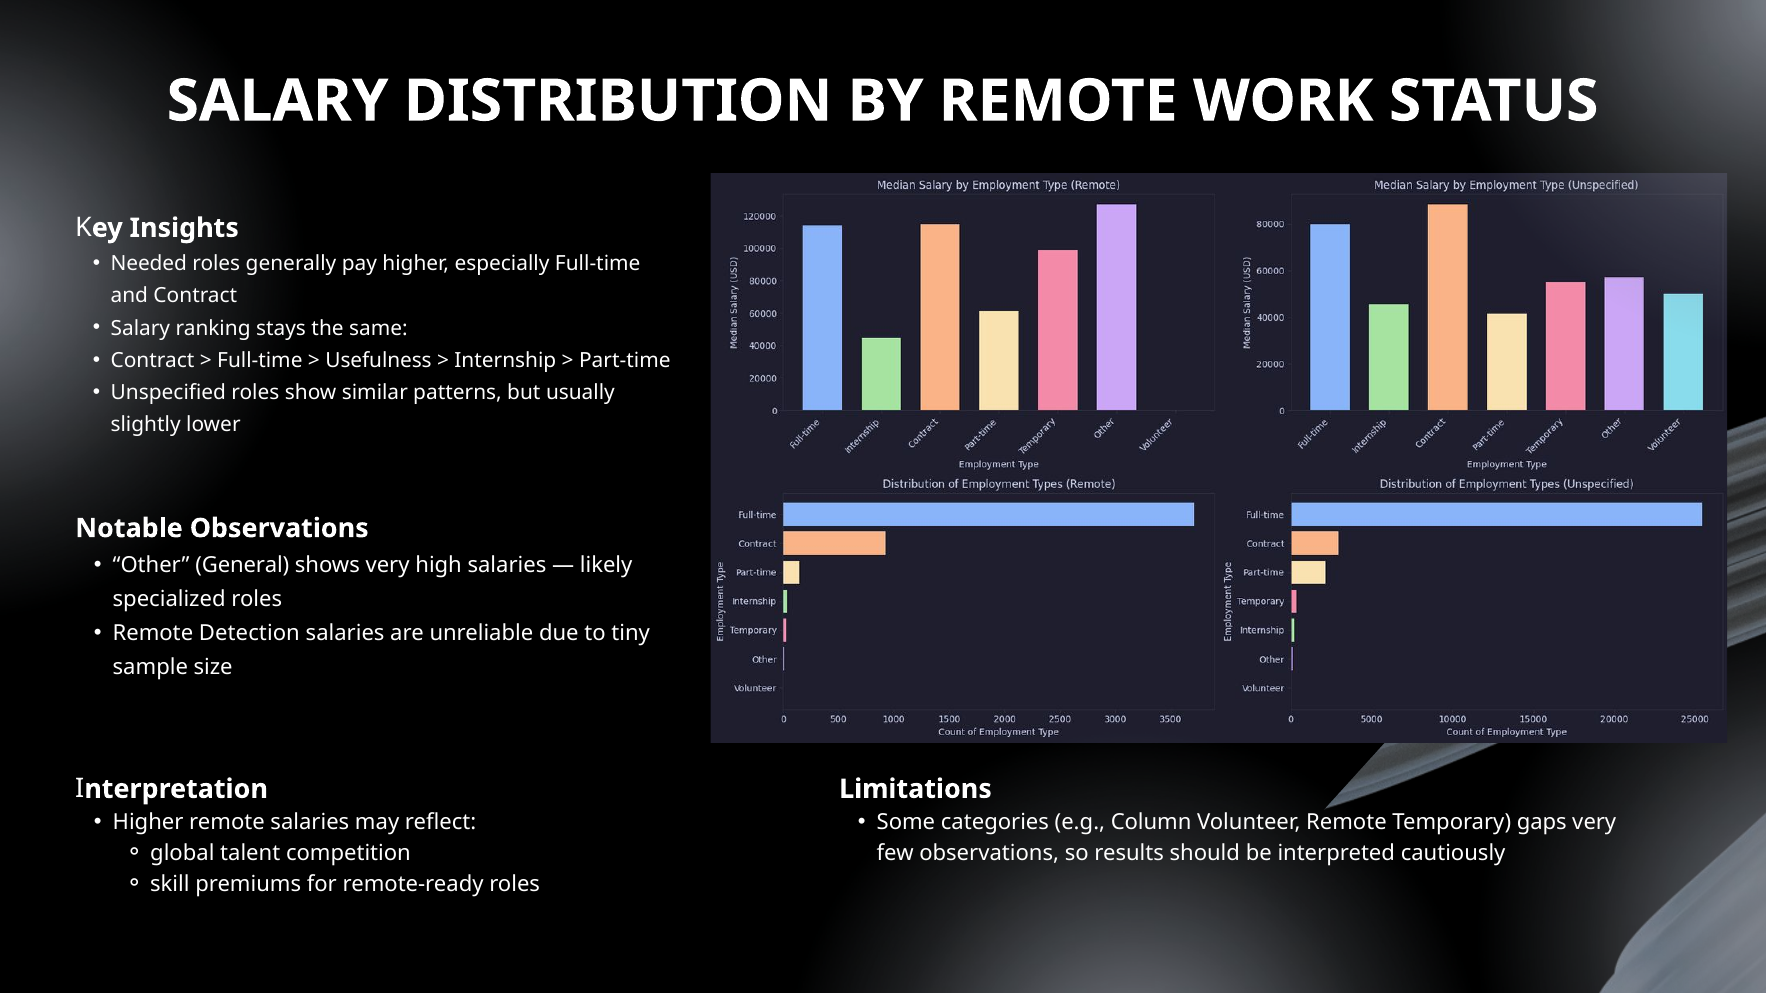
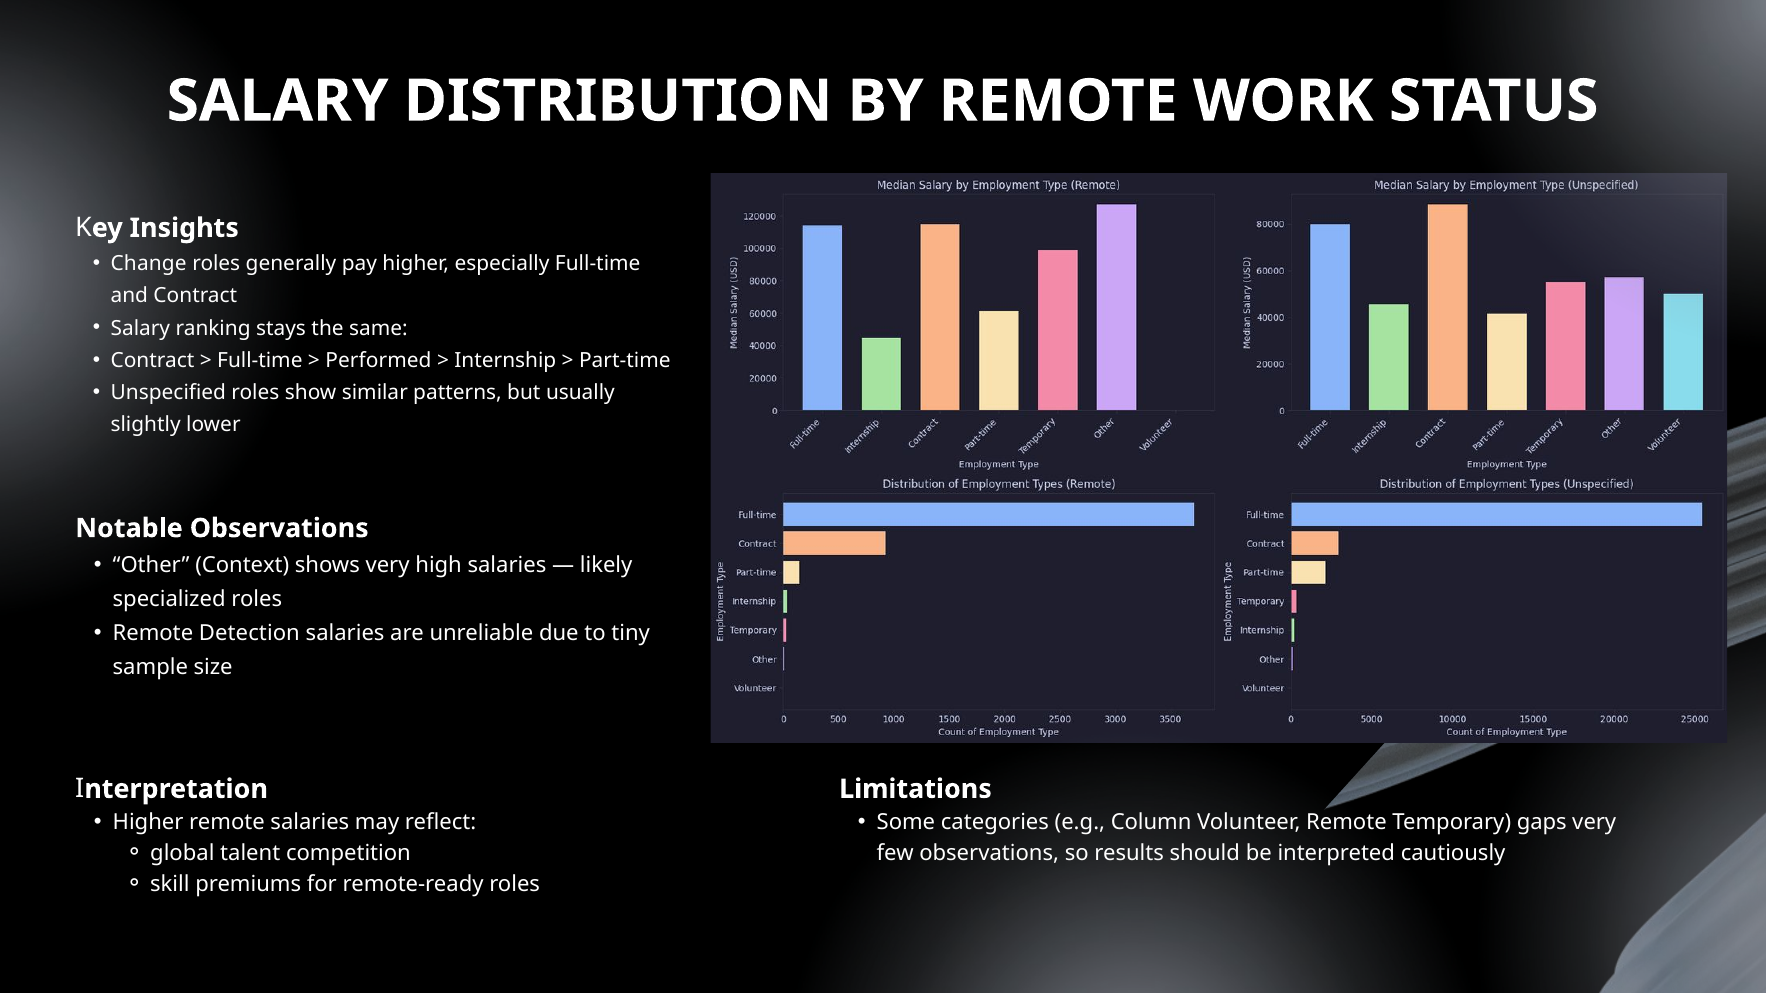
Needed: Needed -> Change (149, 264)
Usefulness: Usefulness -> Performed (378, 361)
General: General -> Context (242, 565)
